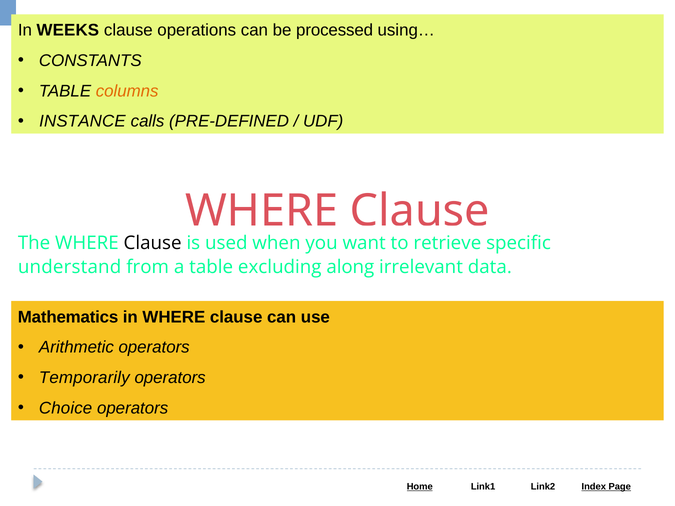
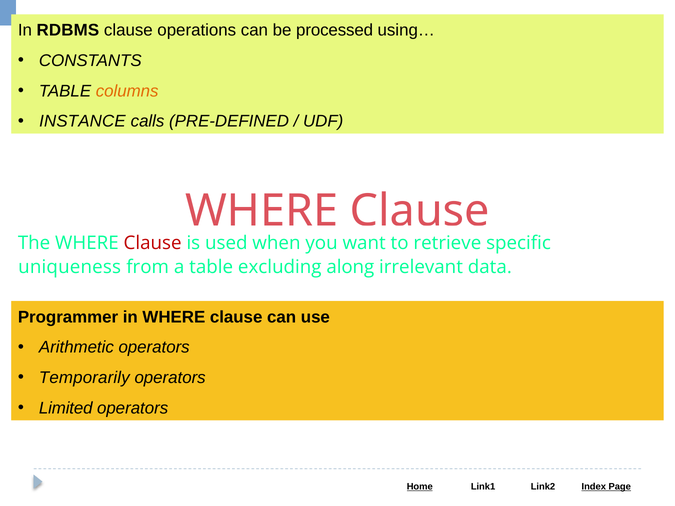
WEEKS: WEEKS -> RDBMS (68, 30)
Clause colour: black -> red (153, 243)
understand: understand -> uniqueness (70, 267)
Mathematics: Mathematics -> Programmer (68, 317)
Choice: Choice -> Limited (66, 408)
